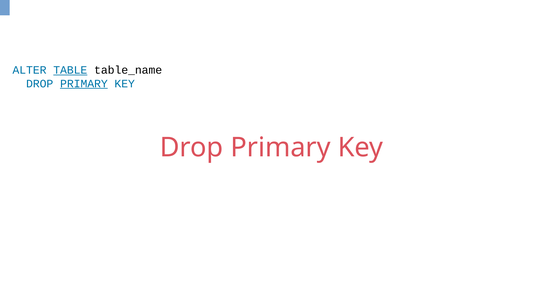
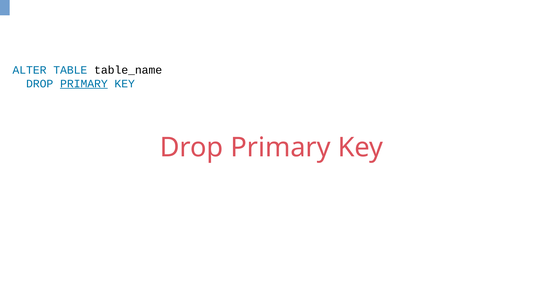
TABLE underline: present -> none (70, 70)
